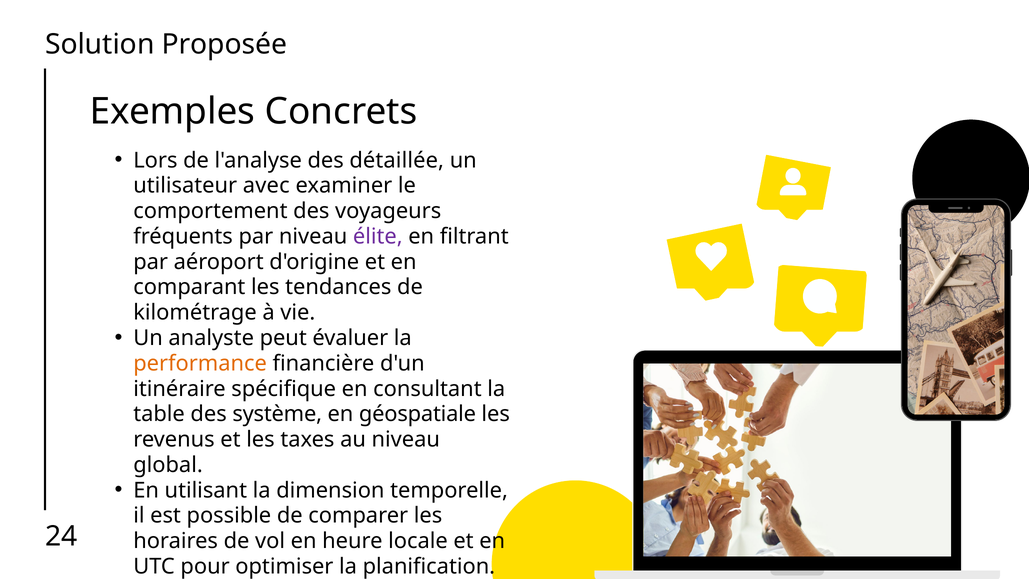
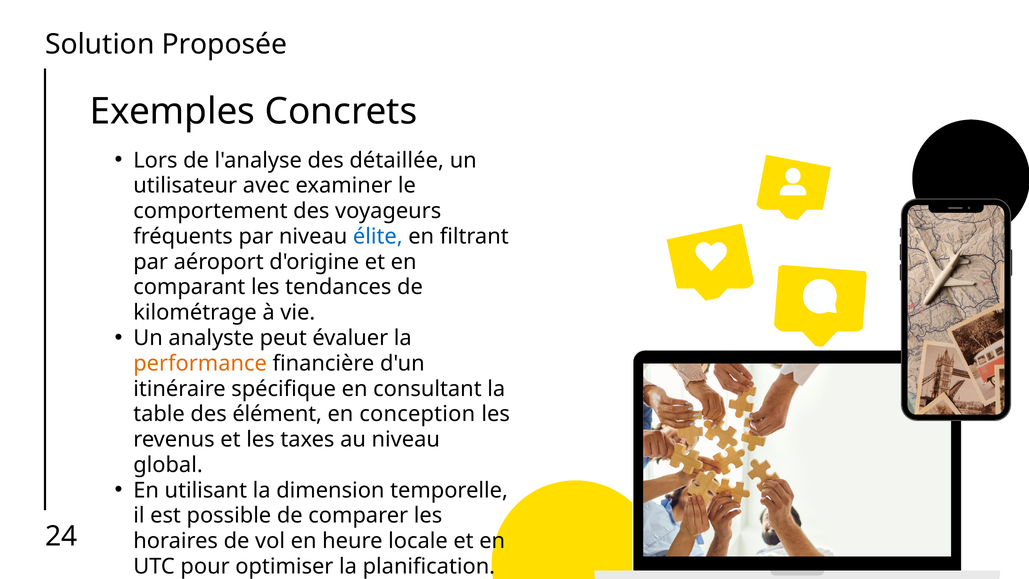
élite colour: purple -> blue (378, 236)
système: système -> élément (277, 414)
géospatiale: géospatiale -> conception (417, 414)
